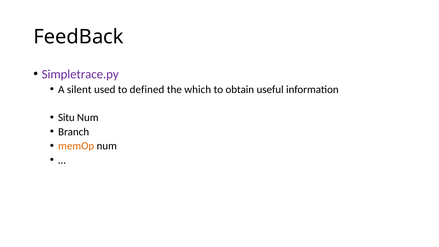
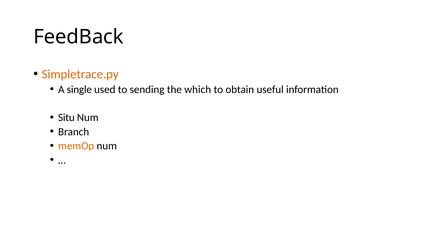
Simpletrace.py colour: purple -> orange (80, 74)
silent: silent -> single (79, 89)
defined: defined -> sending (147, 89)
